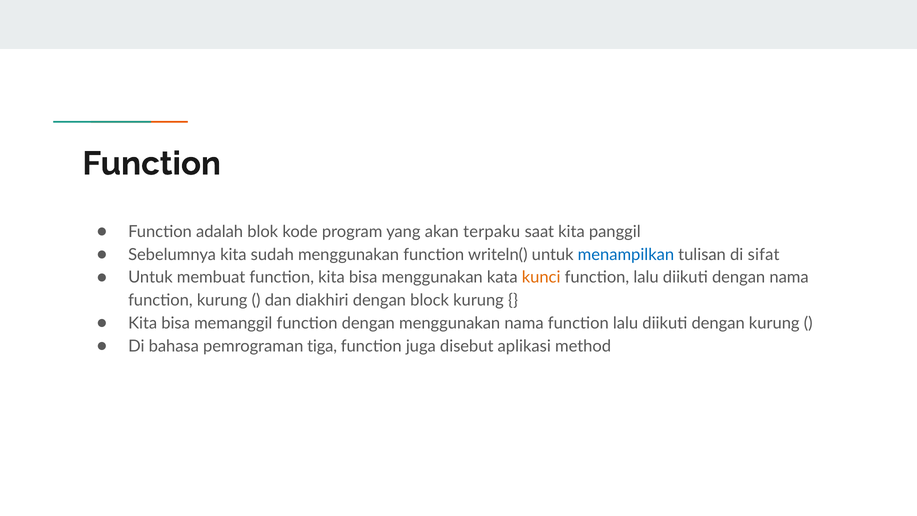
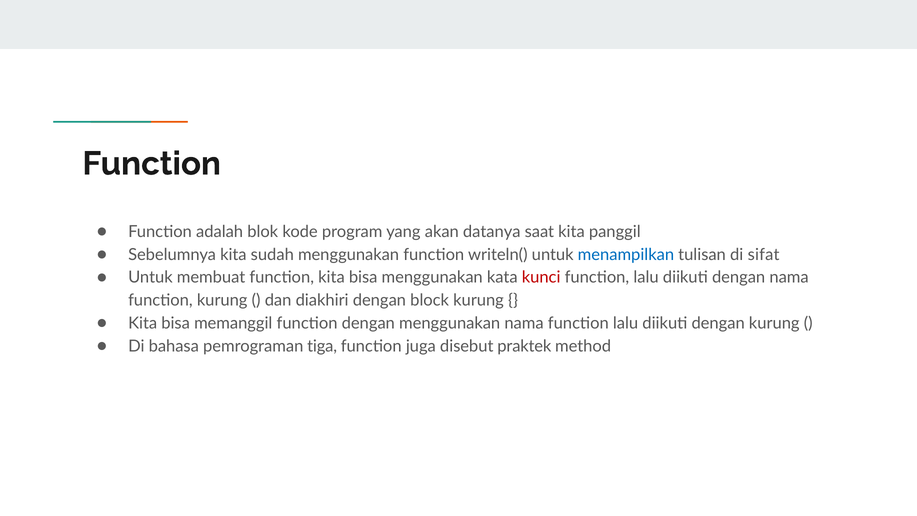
terpaku: terpaku -> datanya (492, 232)
kunci colour: orange -> red (541, 277)
aplikasi: aplikasi -> praktek (524, 346)
